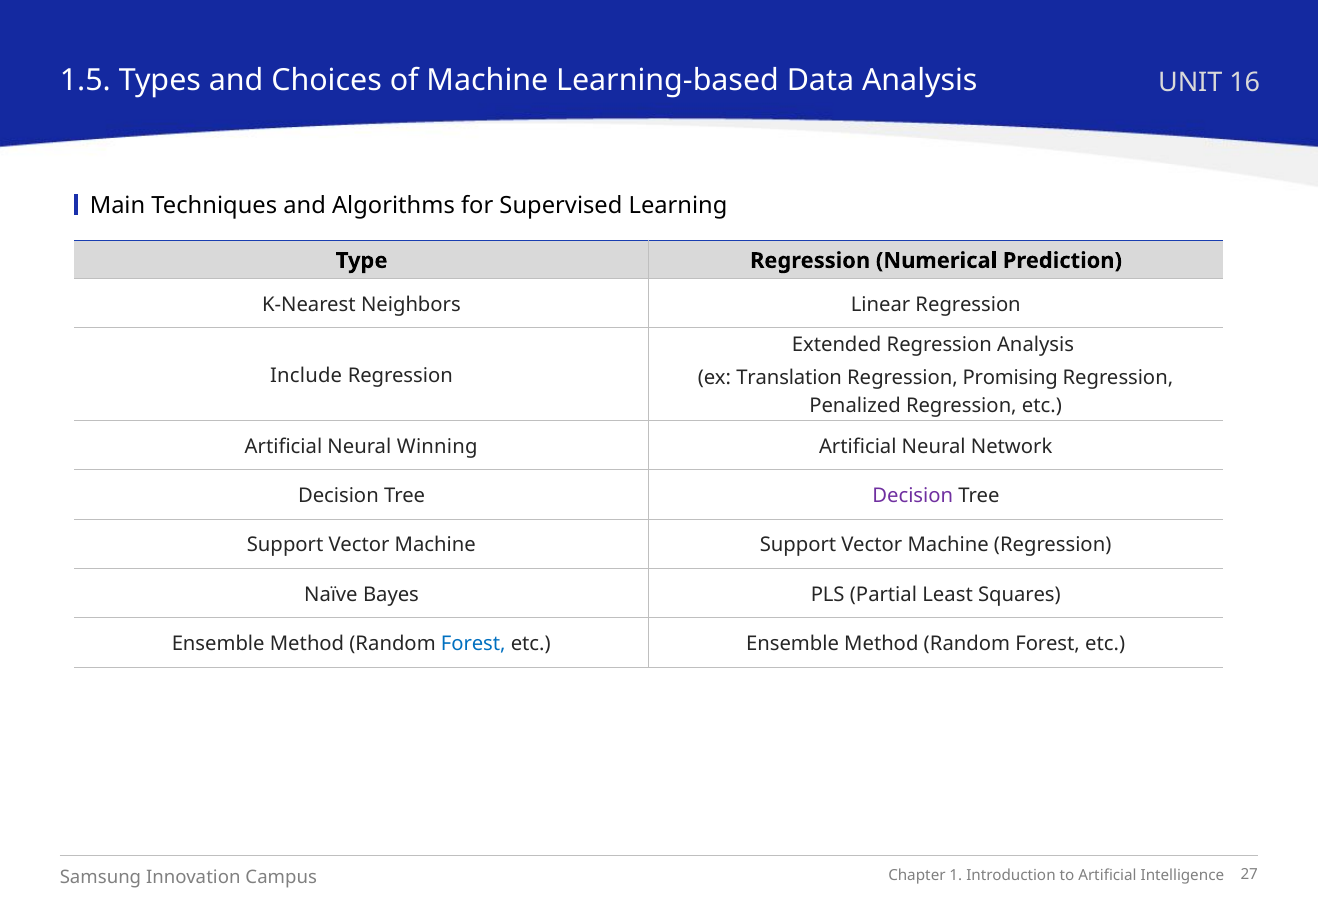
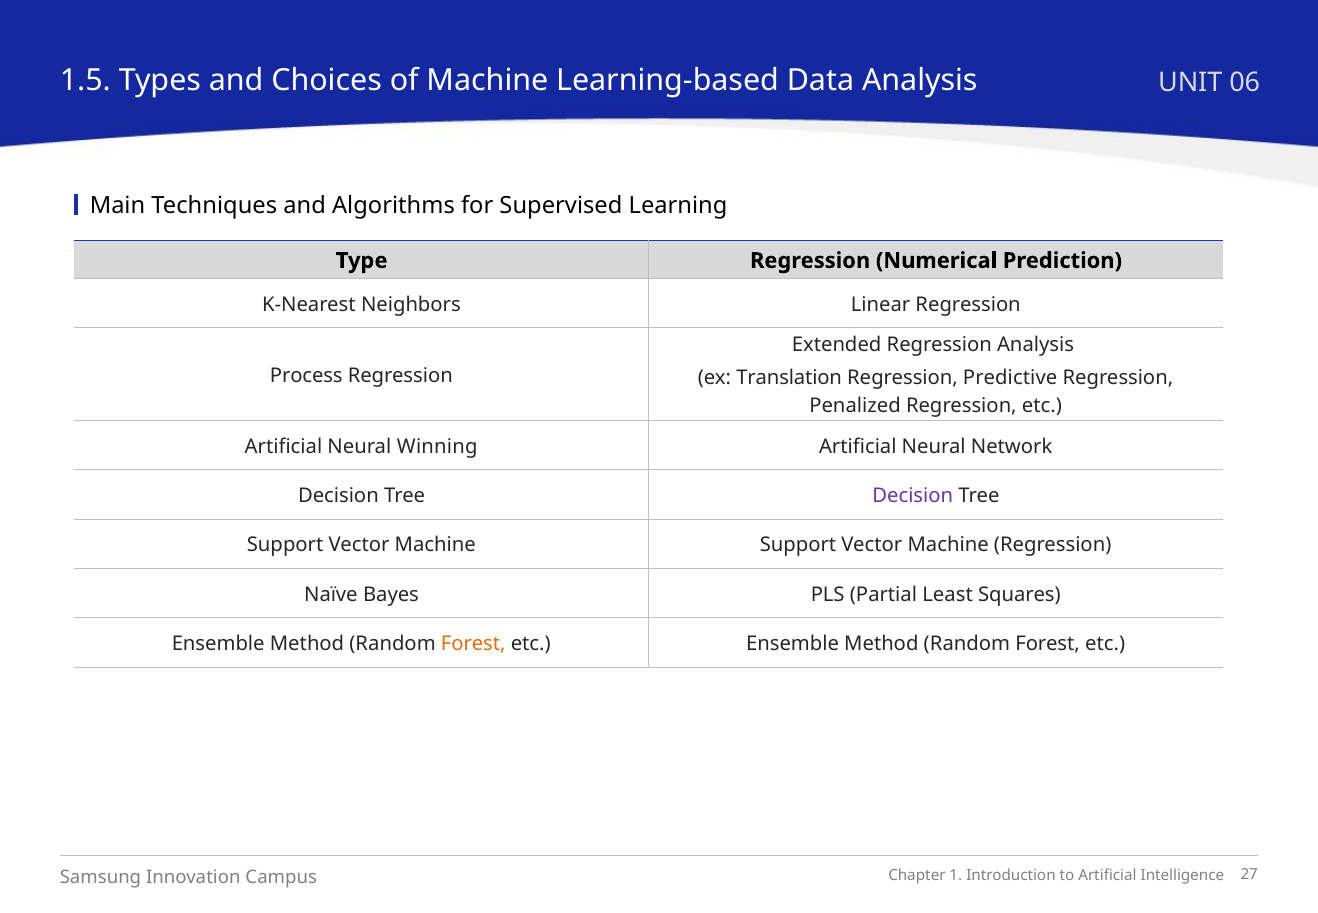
16: 16 -> 06 (1245, 82)
Include: Include -> Process (306, 375)
Promising: Promising -> Predictive (1010, 378)
Forest colour: blue -> orange (473, 643)
